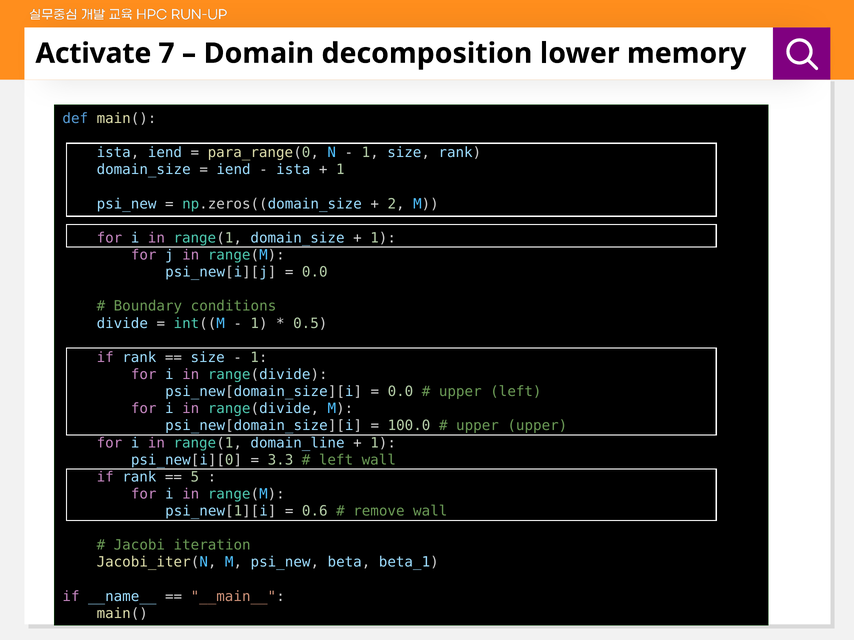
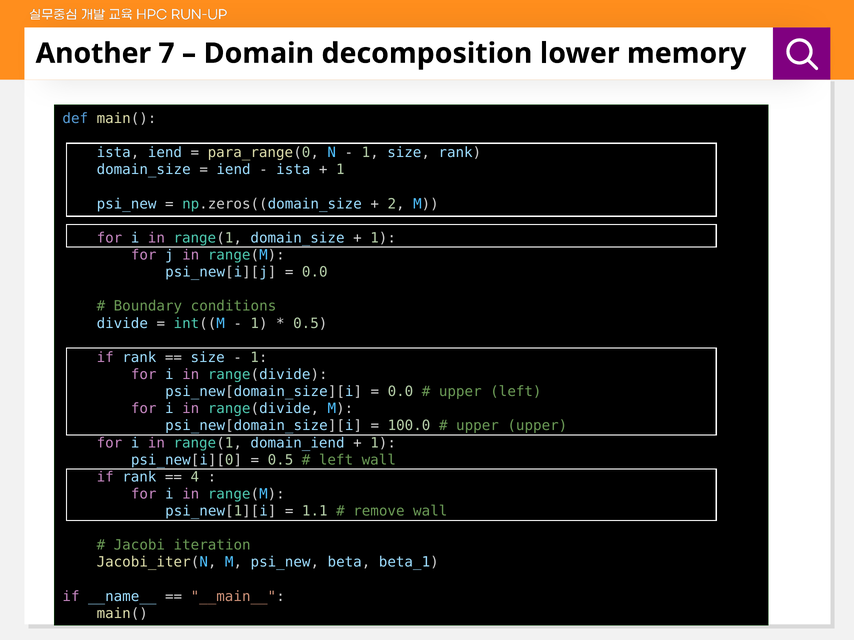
Activate: Activate -> Another (93, 53)
domain_line: domain_line -> domain_iend (298, 443)
3.3: 3.3 -> 0.5 (281, 460)
5: 5 -> 4 (195, 477)
0.6: 0.6 -> 1.1 (315, 512)
